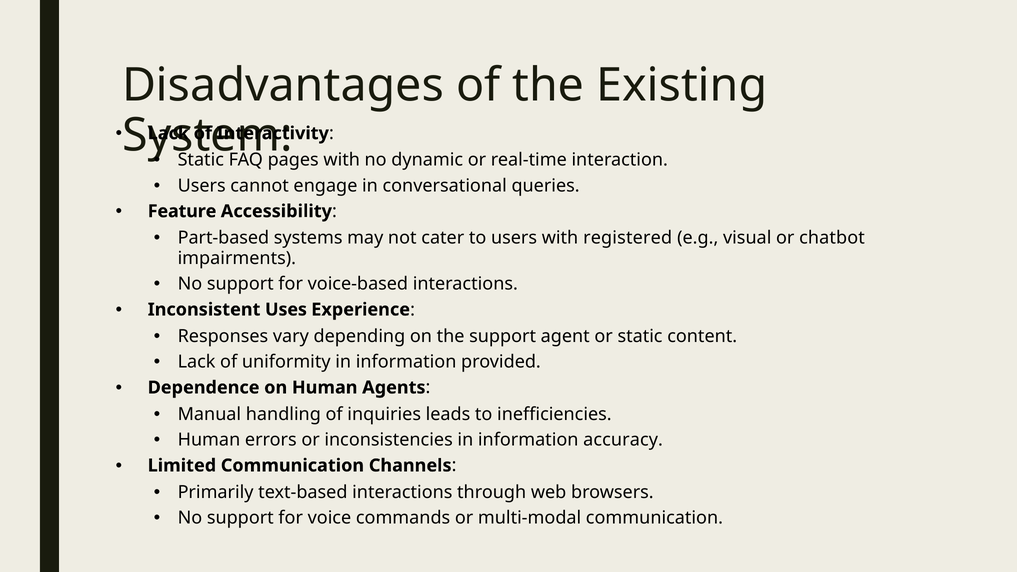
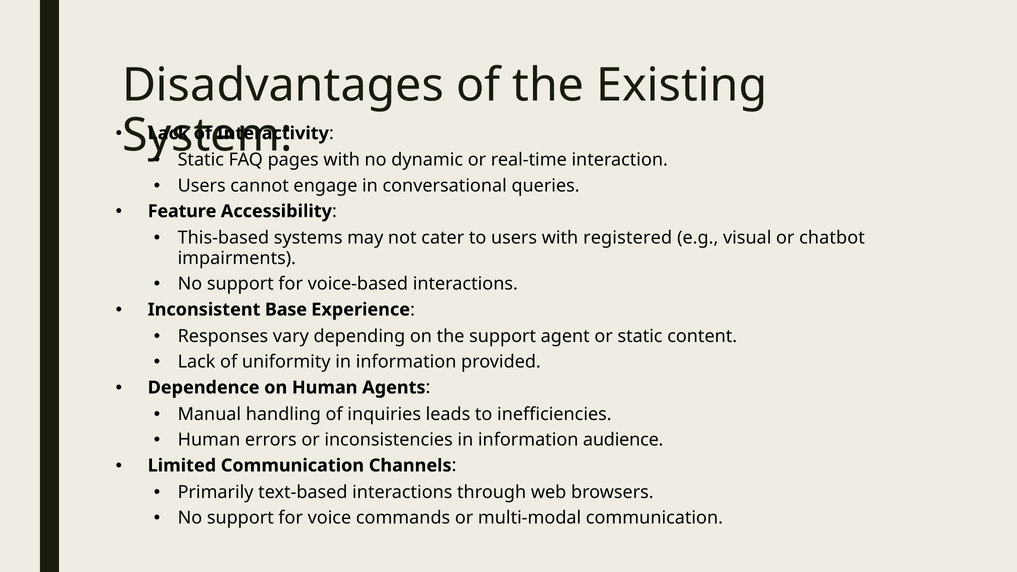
Part-based: Part-based -> This-based (223, 238)
Uses: Uses -> Base (286, 310)
accuracy: accuracy -> audience (623, 440)
